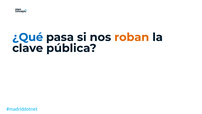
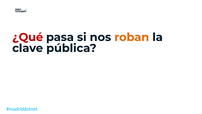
¿Qué colour: blue -> red (28, 37)
